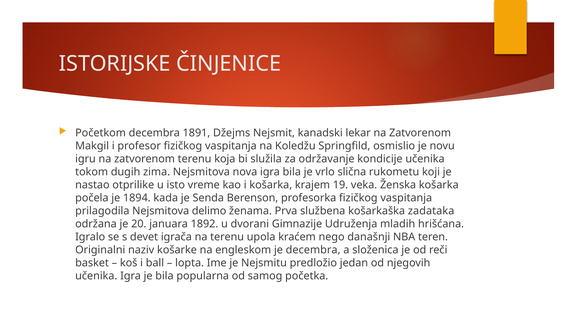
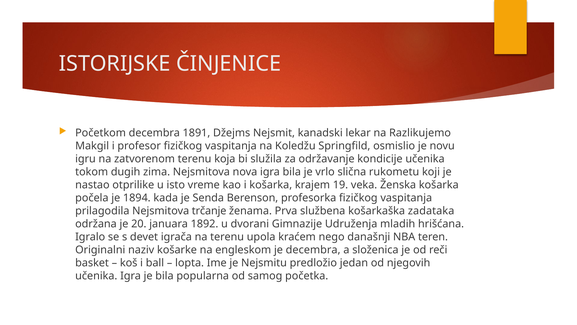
lekar na Zatvorenom: Zatvorenom -> Razlikujemo (420, 133)
delimo: delimo -> trčanje (209, 211)
